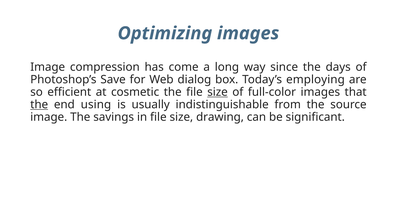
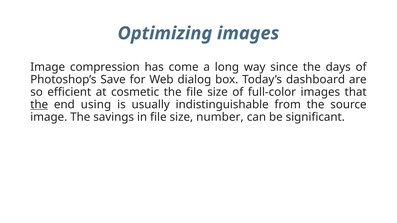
employing: employing -> dashboard (316, 80)
size underline: present -> none (218, 92)
drawing: drawing -> number (220, 117)
